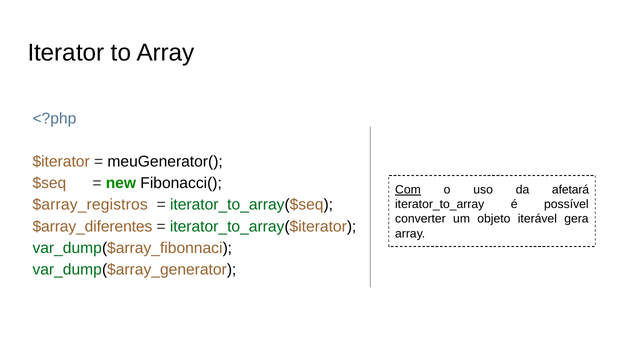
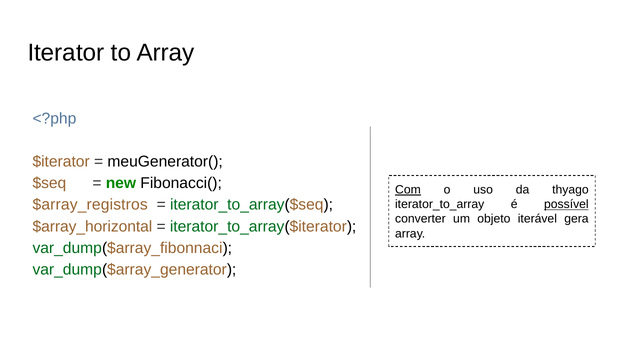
afetará: afetará -> thyago (570, 190)
possível underline: none -> present (566, 205)
$array_diferentes: $array_diferentes -> $array_horizontal (92, 227)
